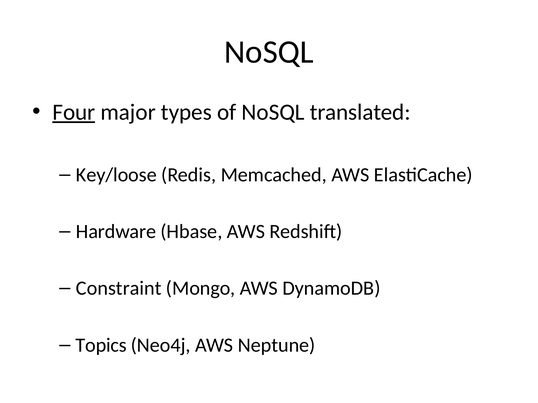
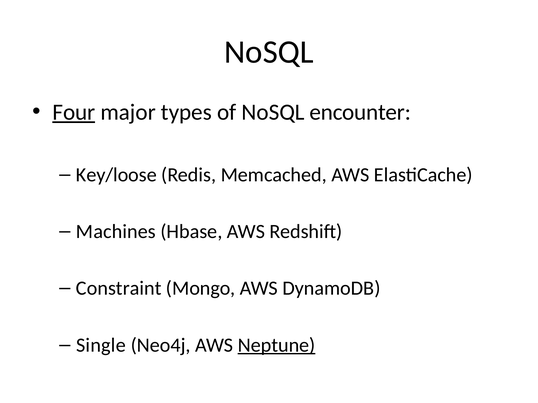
translated: translated -> encounter (360, 112)
Hardware: Hardware -> Machines (116, 232)
Topics: Topics -> Single (101, 346)
Neptune underline: none -> present (277, 346)
